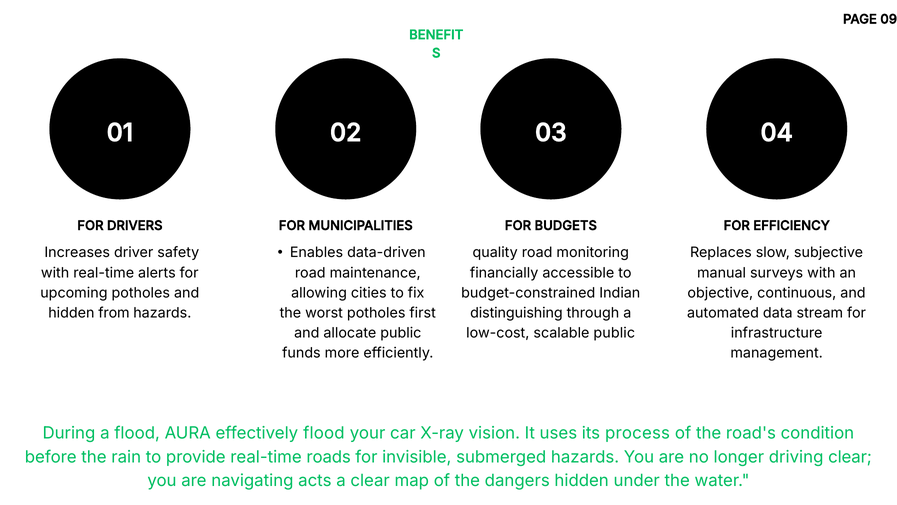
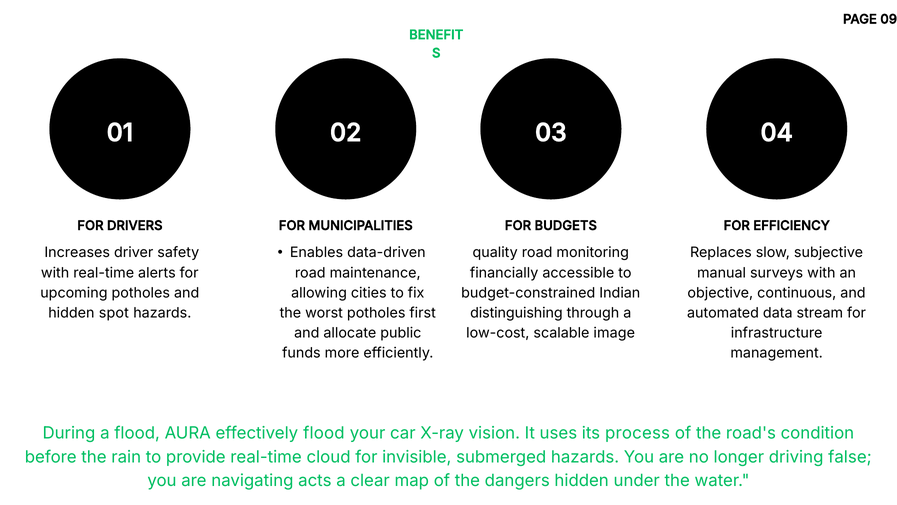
from: from -> spot (114, 313)
scalable public: public -> image (614, 333)
roads: roads -> cloud (329, 457)
driving clear: clear -> false (850, 457)
